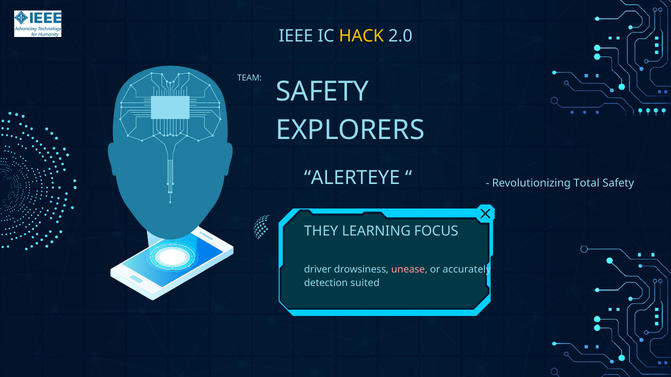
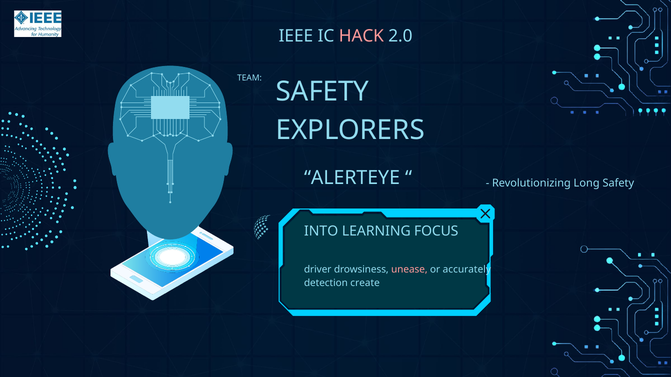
HACK colour: yellow -> pink (361, 36)
Total: Total -> Long (587, 183)
THEY: THEY -> INTO (321, 232)
suited: suited -> create (365, 284)
